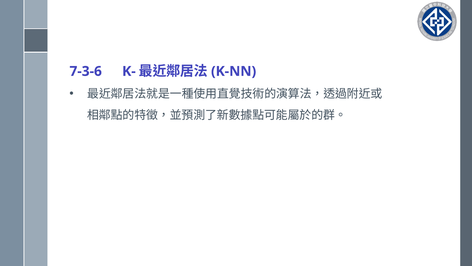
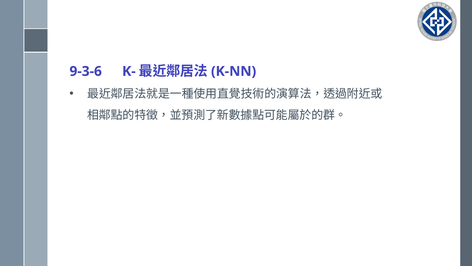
7-3-6: 7-3-6 -> 9-3-6 (86, 71)
